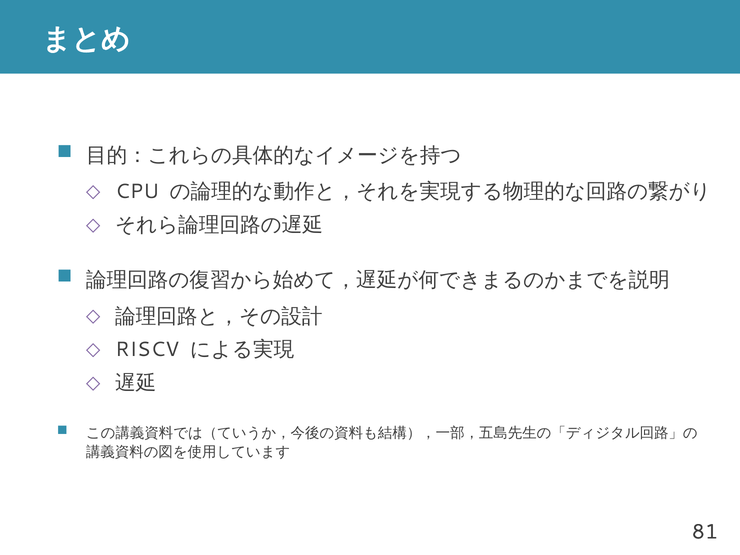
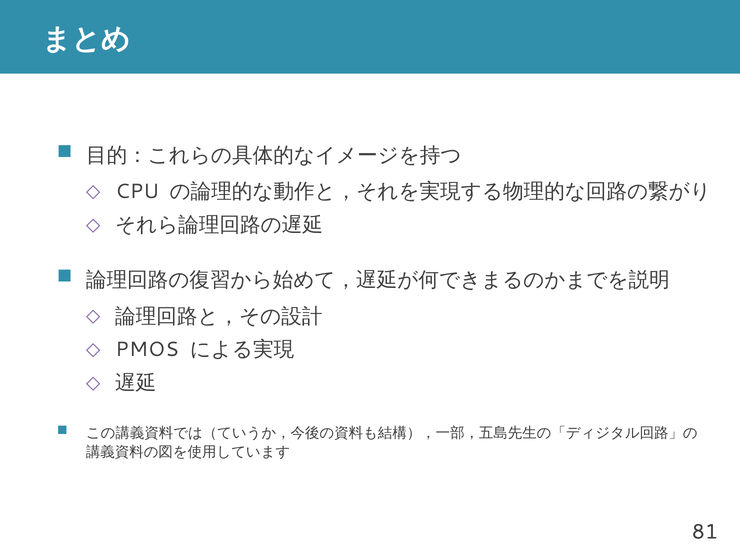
RISCV: RISCV -> PMOS (147, 350)
